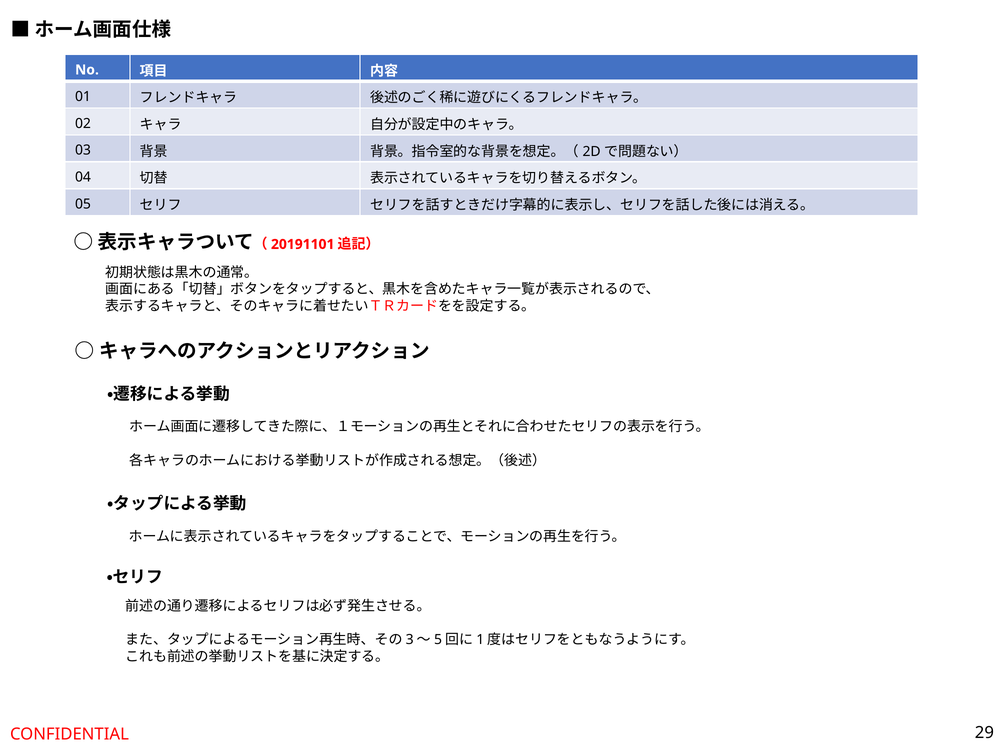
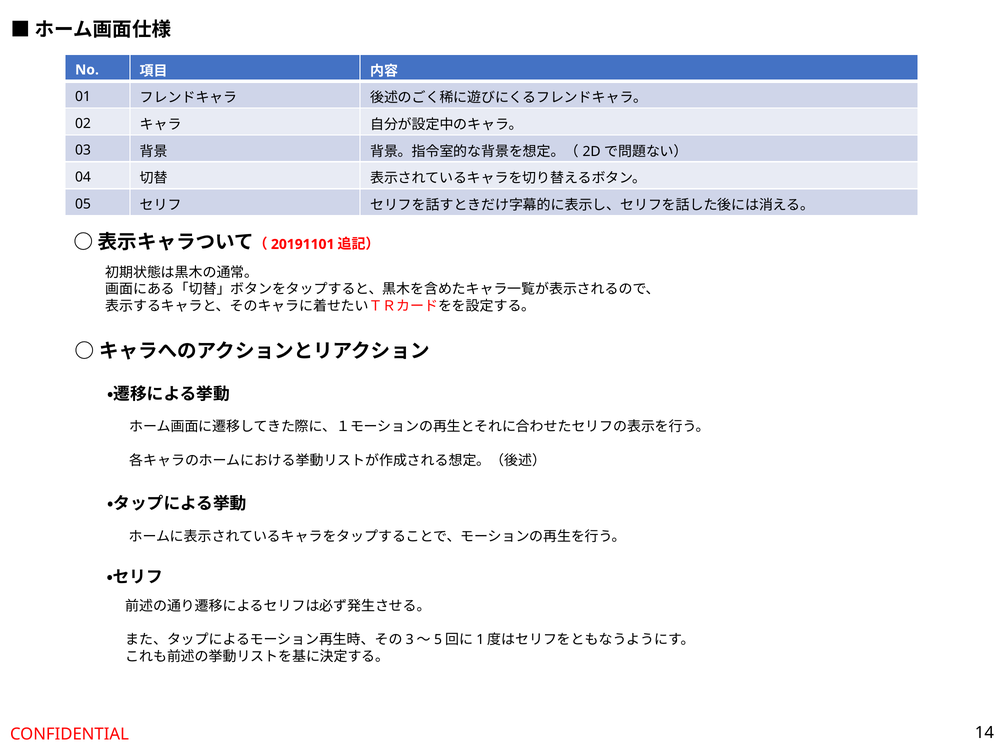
29: 29 -> 14 (984, 733)
